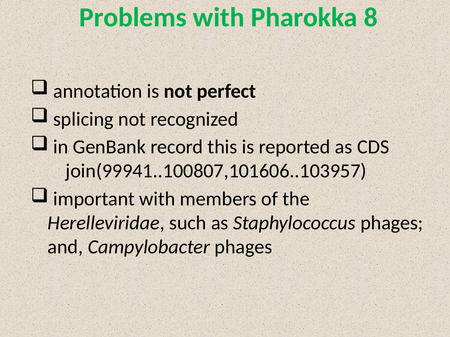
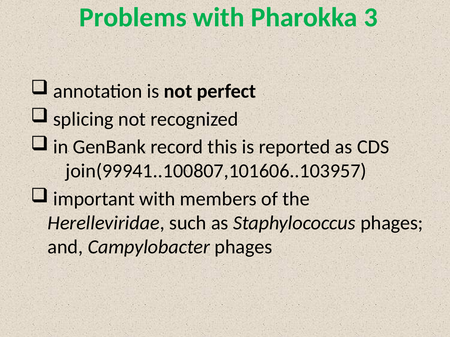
8: 8 -> 3 (371, 17)
